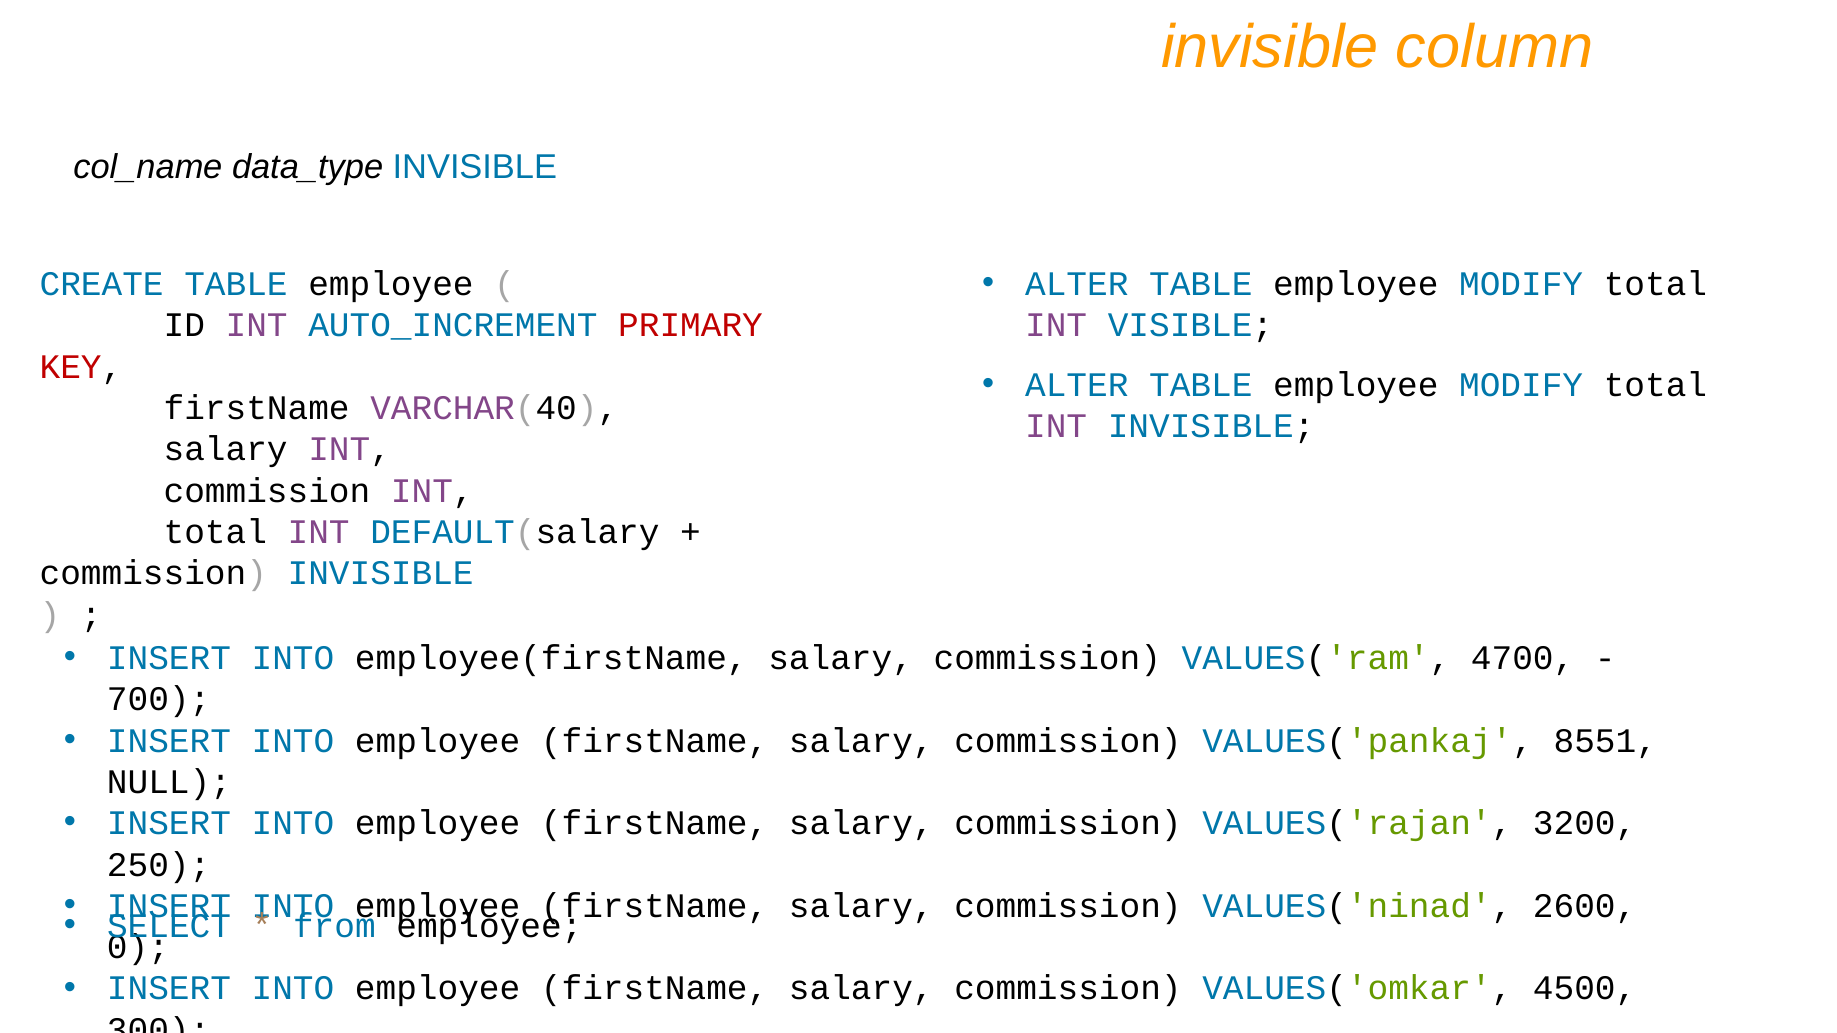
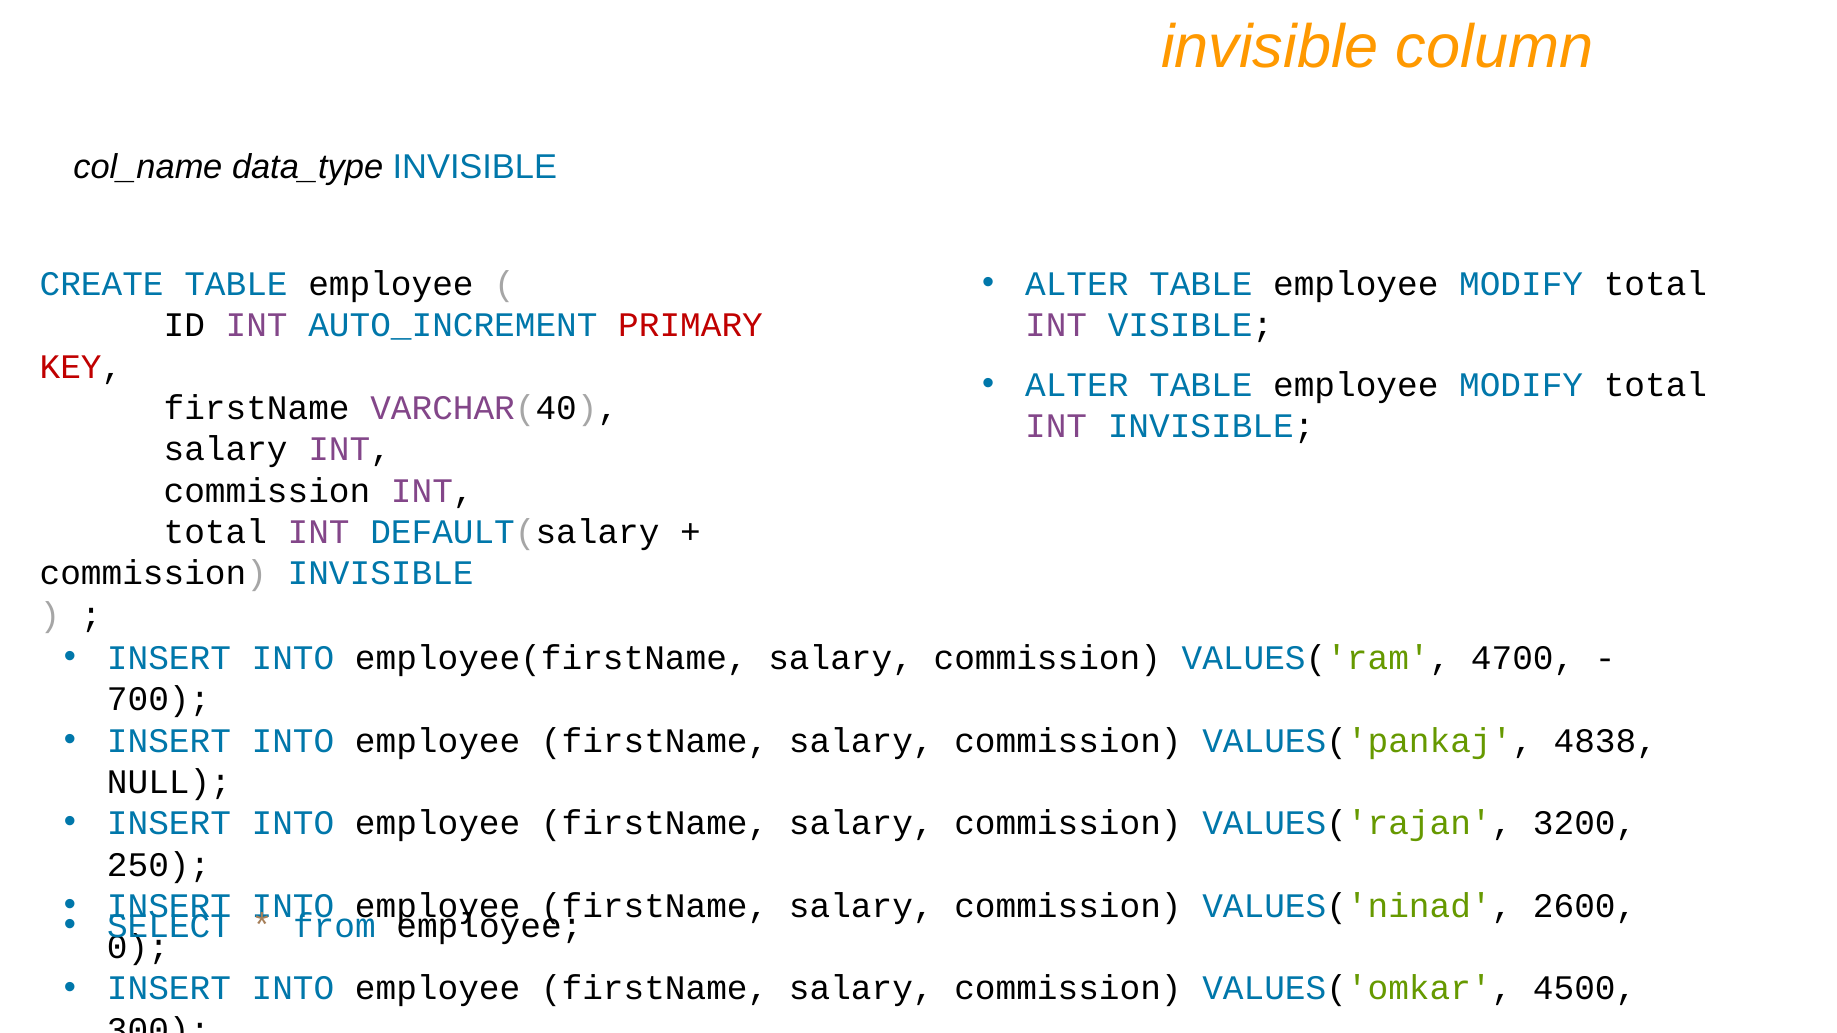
8551: 8551 -> 4838 (1605, 741)
